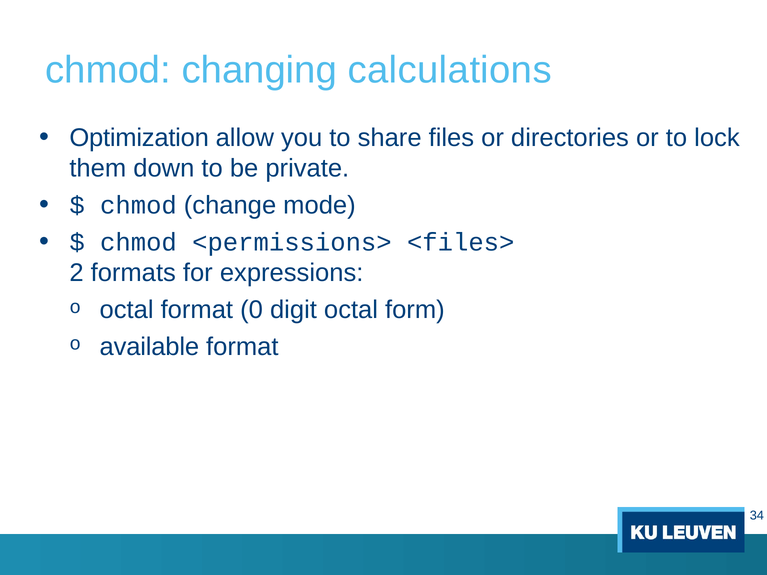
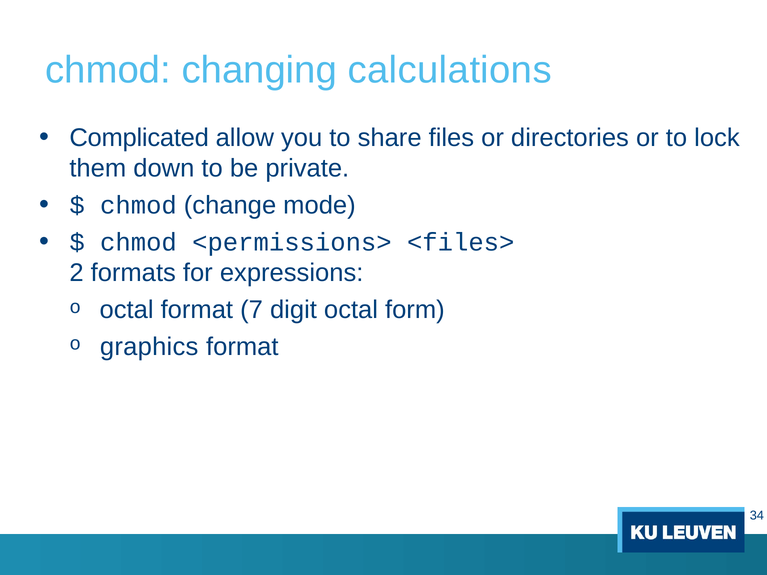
Optimization: Optimization -> Complicated (139, 138)
0: 0 -> 7 (252, 310)
available: available -> graphics (149, 347)
